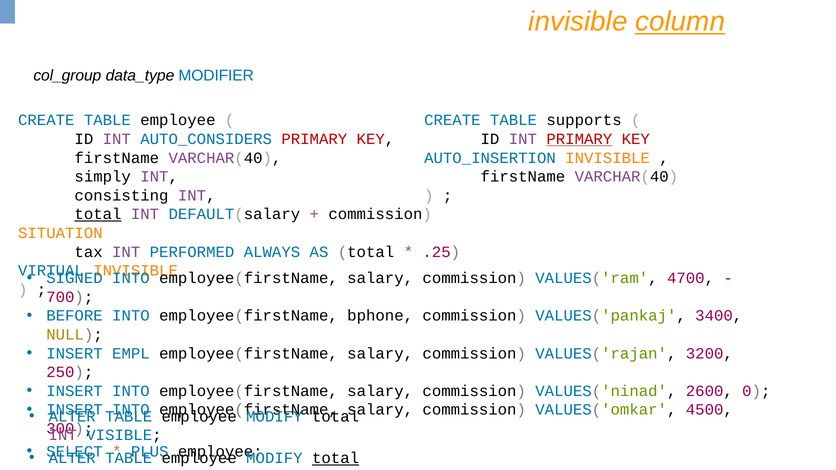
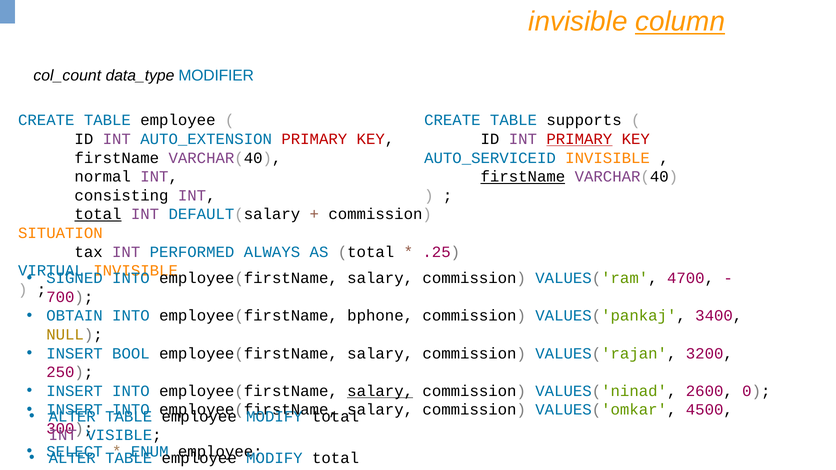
col_group: col_group -> col_count (67, 76)
AUTO_CONSIDERS: AUTO_CONSIDERS -> AUTO_EXTENSION (206, 139)
AUTO_INSERTION: AUTO_INSERTION -> AUTO_SERVICEID (490, 158)
simply: simply -> normal (103, 177)
firstName underline: none -> present (523, 177)
BEFORE: BEFORE -> OBTAIN (74, 316)
EMPL: EMPL -> BOOL (131, 354)
salary underline: none -> present (380, 391)
PLUS: PLUS -> ENUM (150, 452)
total underline: present -> none (336, 458)
